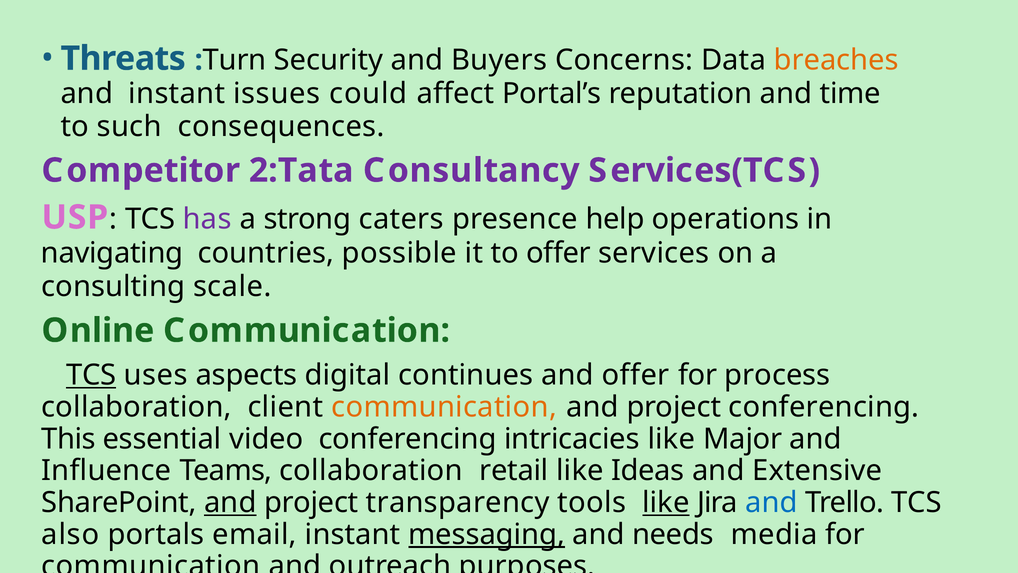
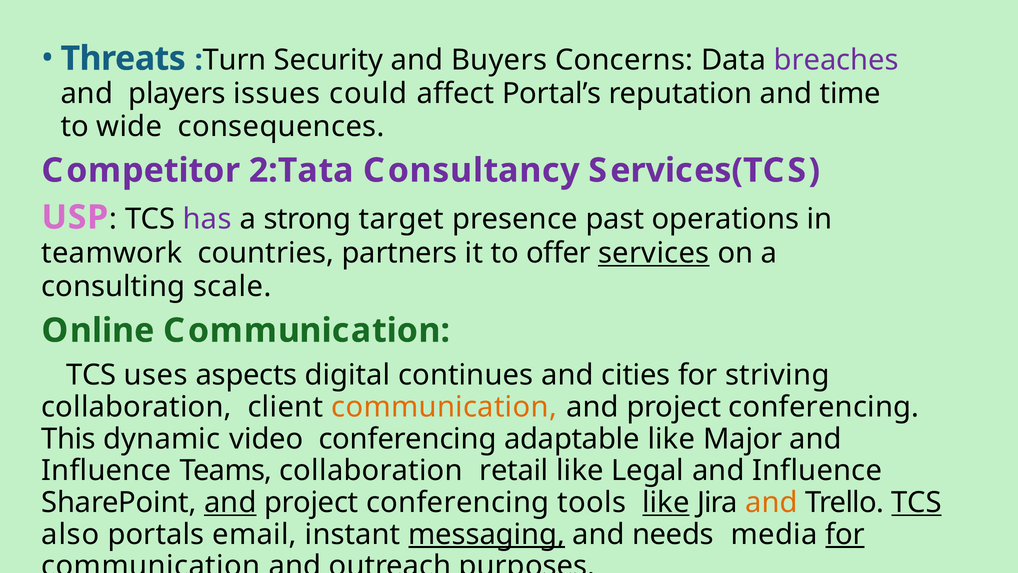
breaches colour: orange -> purple (836, 60)
and instant: instant -> players (177, 94)
such: such -> wide (129, 126)
caters: caters -> target (401, 219)
help: help -> past (615, 219)
navigating: navigating -> teamwork (112, 253)
possible: possible -> partners (400, 253)
services underline: none -> present (654, 253)
TCS underline: present -> none (91, 375)
and offer: offer -> cities (636, 375)
process: process -> striving (777, 375)
essential: essential -> dynamic (162, 439)
intricacies: intricacies -> adaptable (572, 439)
Ideas: Ideas -> Legal (648, 470)
Extensive: Extensive -> Influence (817, 470)
transparency: transparency -> conferencing (458, 502)
and colour: blue -> orange (771, 502)
TCS underline: none -> present (917, 502)
for underline: none -> present (845, 534)
